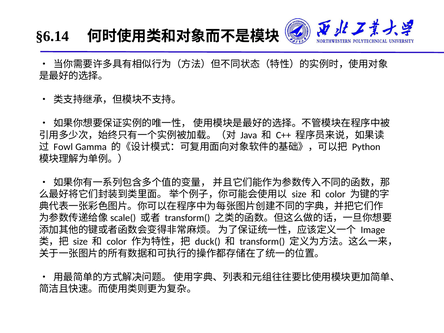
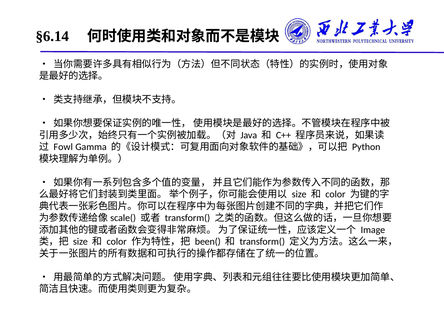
duck(: duck( -> been( (208, 242)
